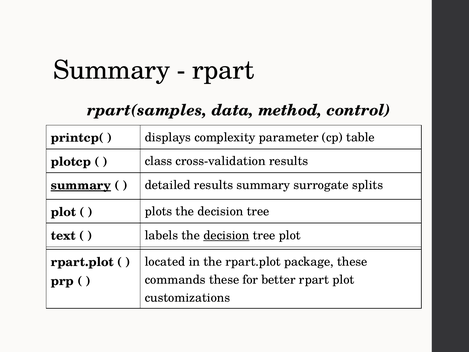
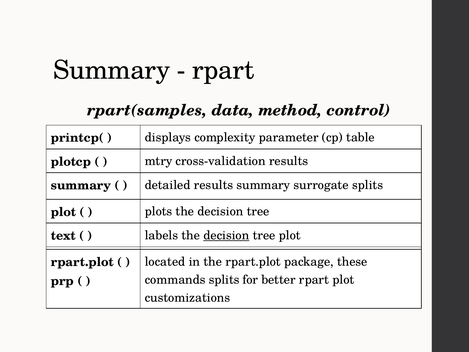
class: class -> mtry (159, 161)
summary underline: present -> none (81, 185)
commands these: these -> splits (224, 280)
